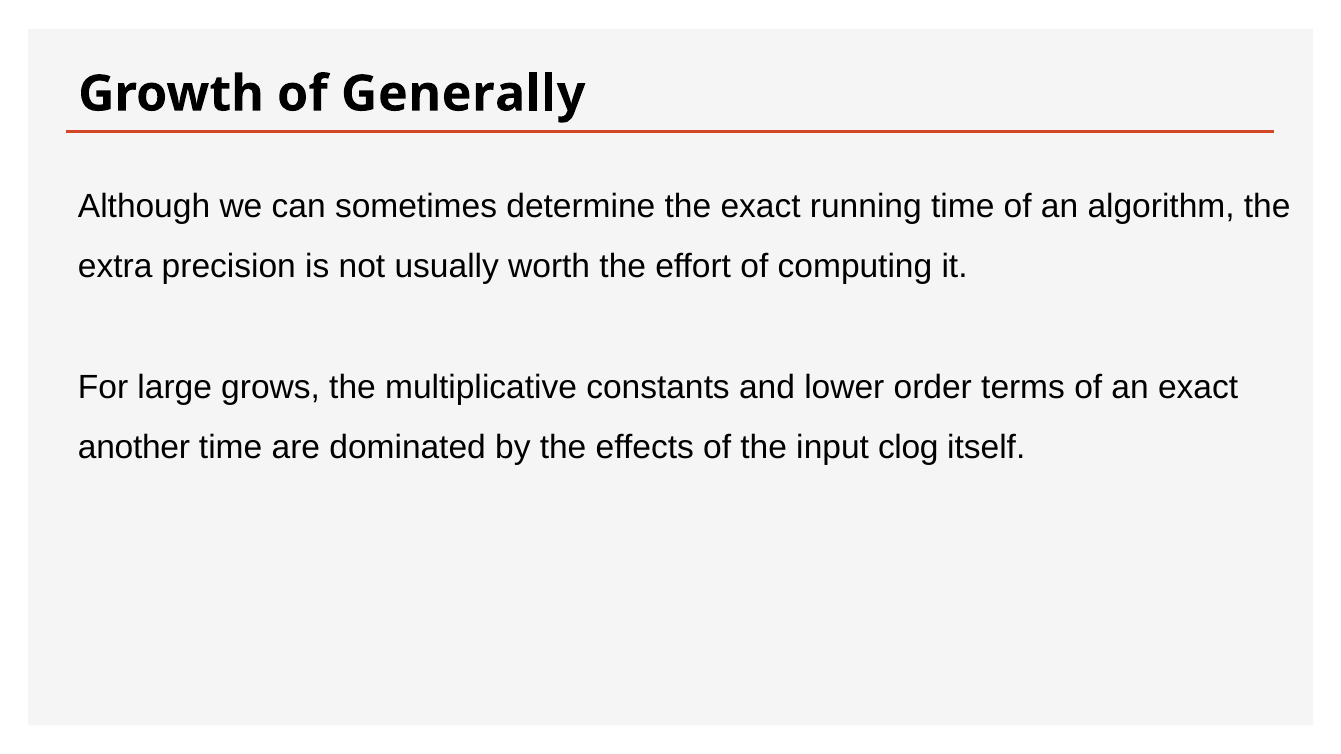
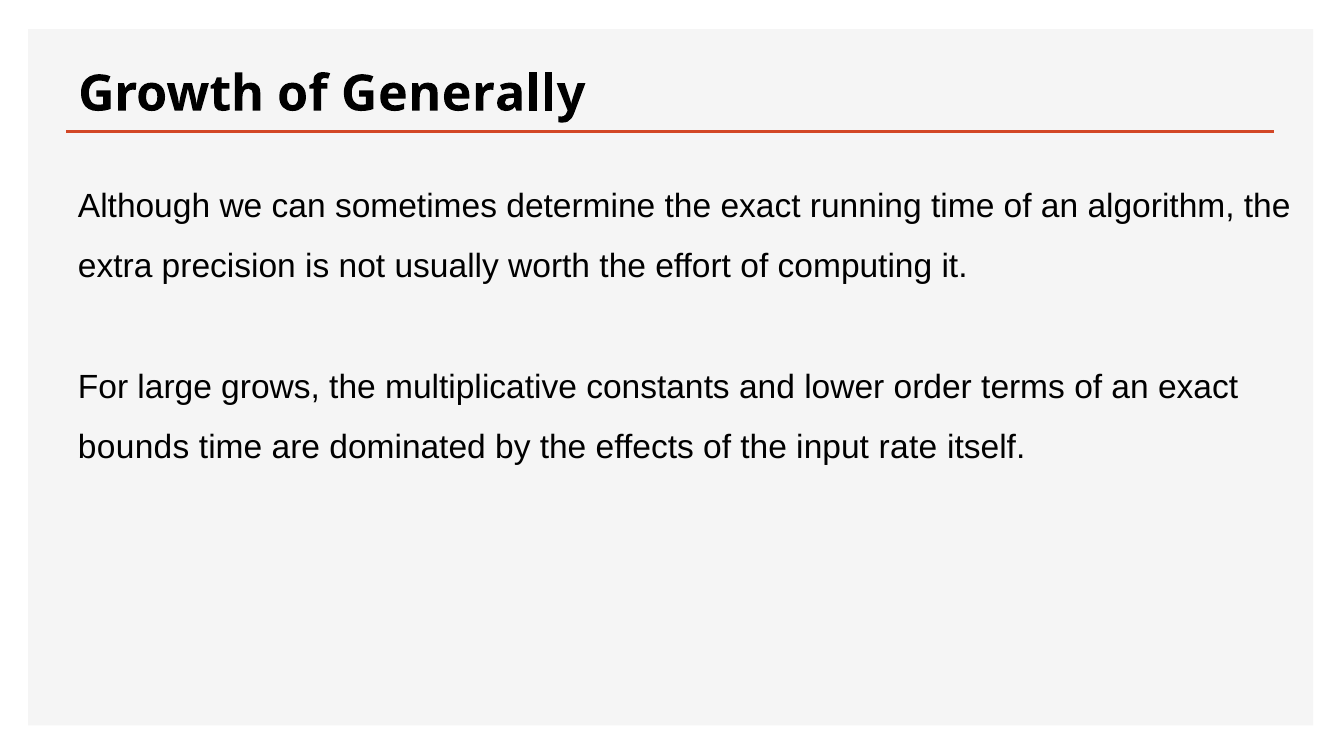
another: another -> bounds (134, 448)
clog: clog -> rate (908, 448)
